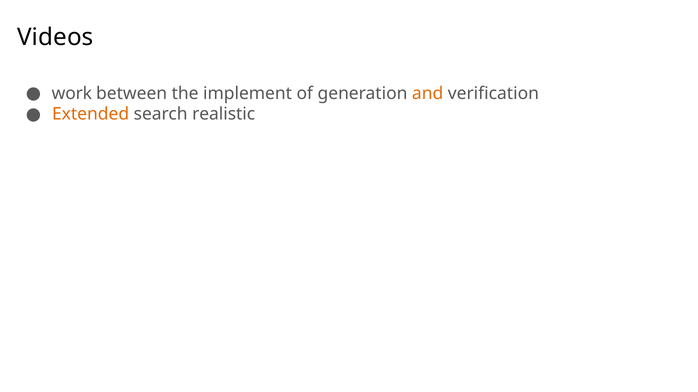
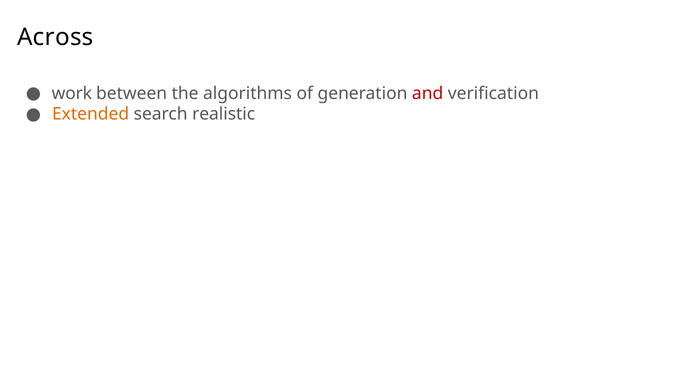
Videos: Videos -> Across (55, 37)
implement: implement -> algorithms (248, 93)
and colour: orange -> red (428, 93)
